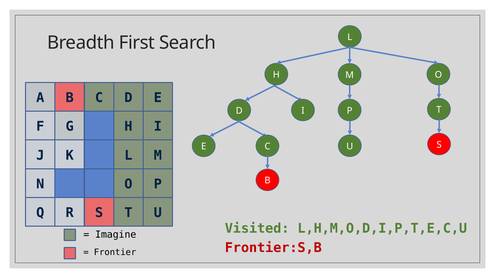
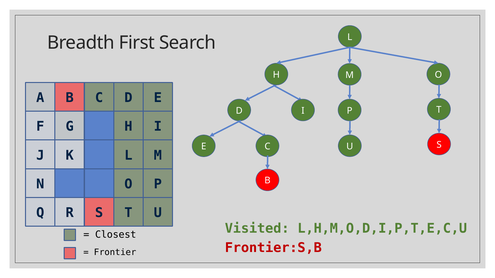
Imagine: Imagine -> Closest (116, 235)
